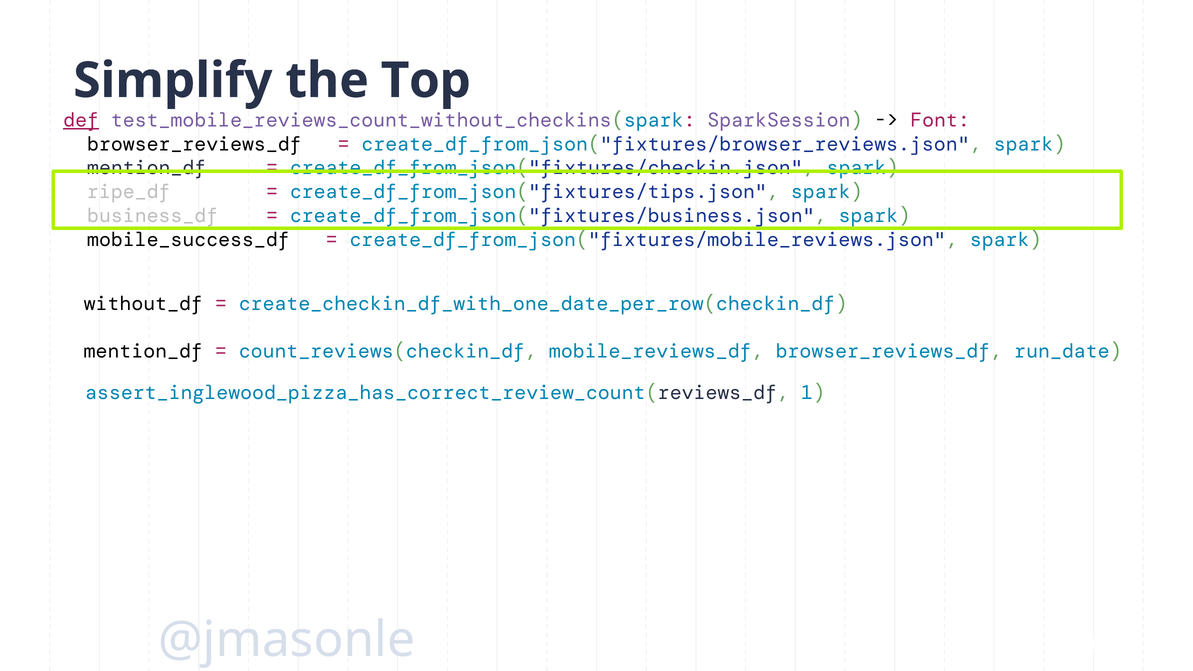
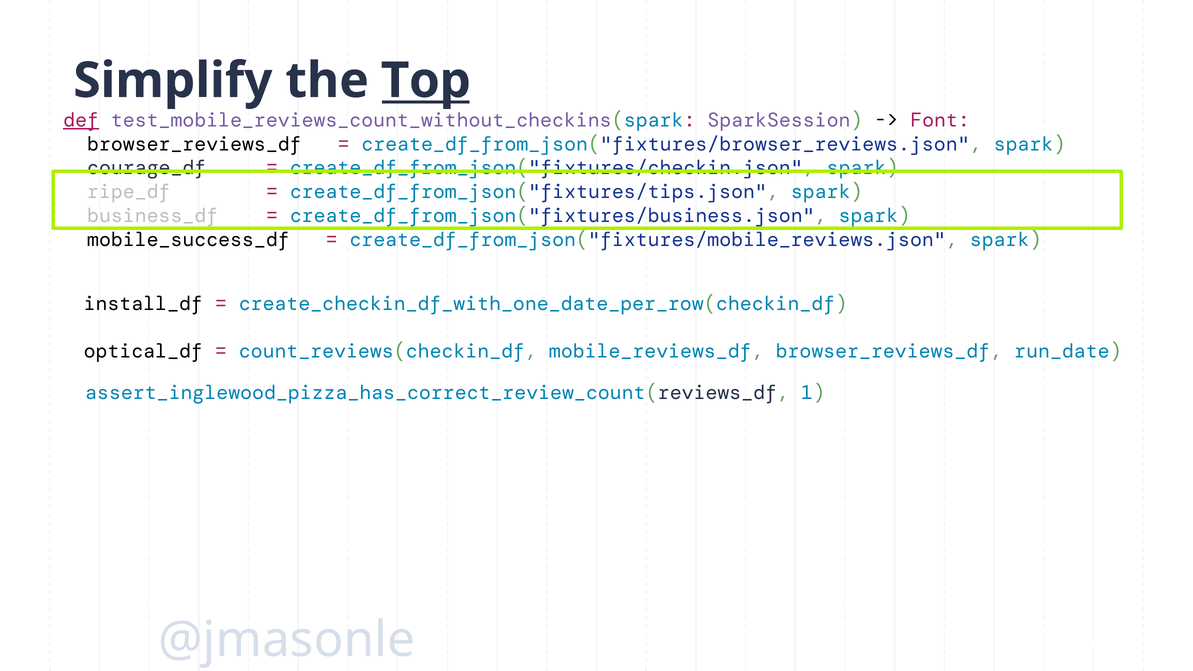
Top underline: none -> present (426, 81)
mention_df: mention_df -> courage_df (147, 168)
without_df: without_df -> install_df (143, 304)
mention_df: mention_df -> optical_df (143, 351)
